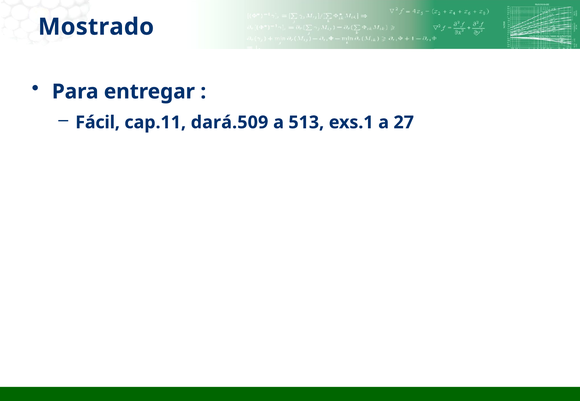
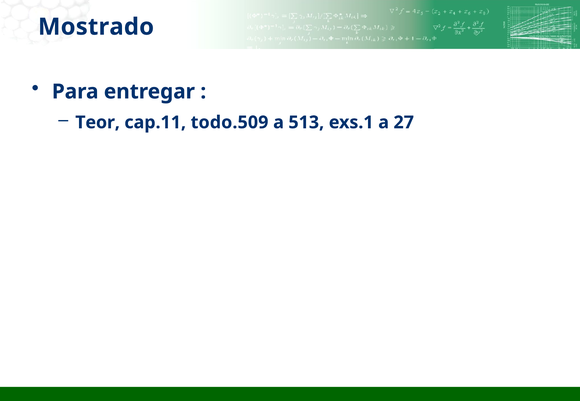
Fácil: Fácil -> Teor (98, 123)
dará.509: dará.509 -> todo.509 (230, 123)
